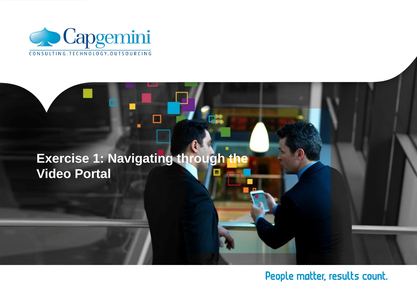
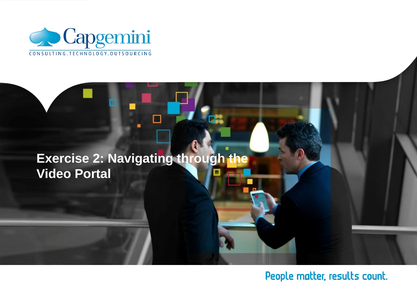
1: 1 -> 2 (98, 159)
